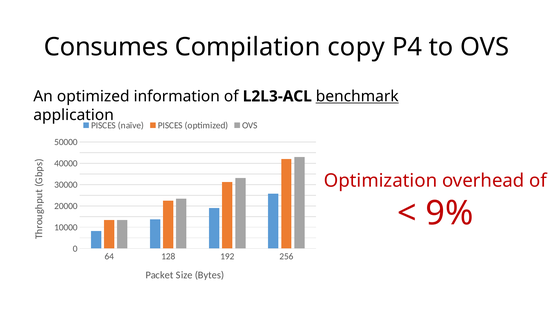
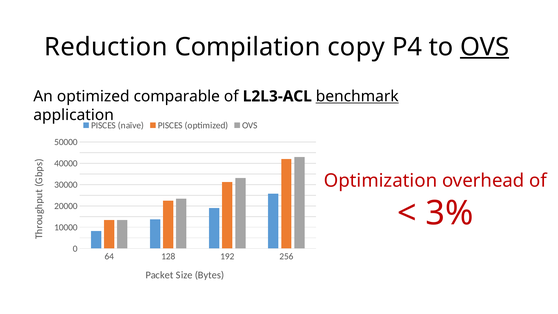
Consumes: Consumes -> Reduction (106, 47)
OVS underline: none -> present (485, 47)
information: information -> comparable (177, 96)
9%: 9% -> 3% (449, 213)
